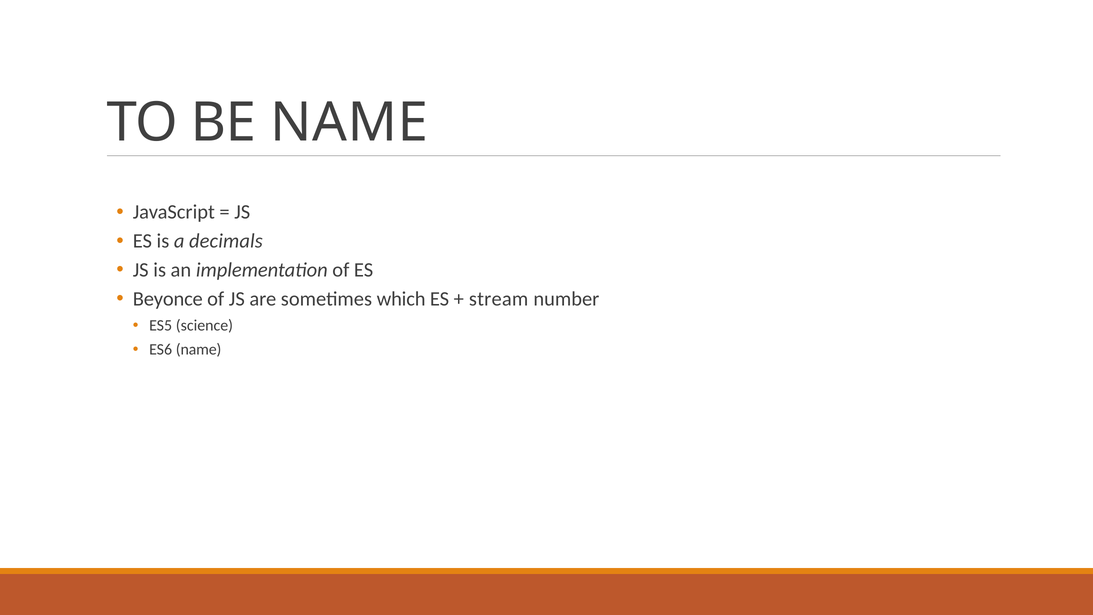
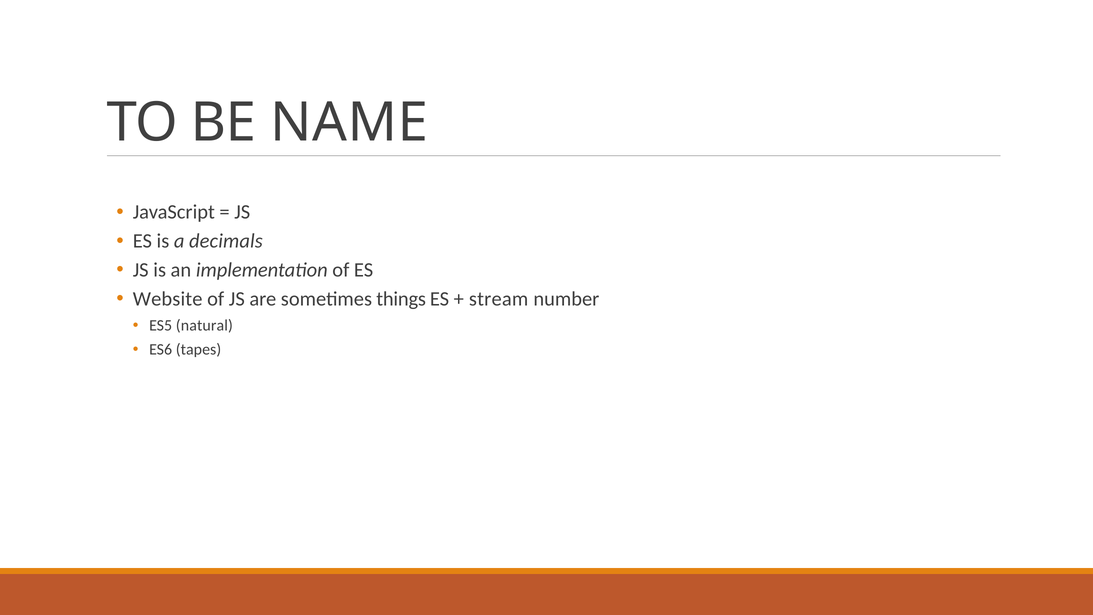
Beyonce: Beyonce -> Website (168, 299)
which: which -> things (401, 299)
science: science -> natural (204, 325)
ES6 name: name -> tapes (199, 350)
